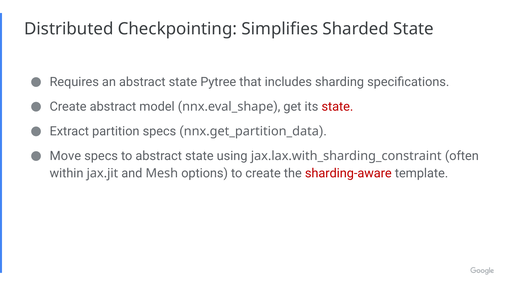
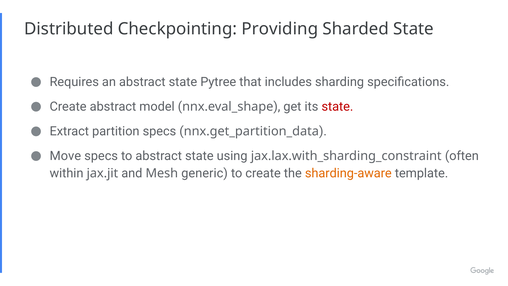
Simplifies: Simplifies -> Providing (280, 29)
options: options -> generic (205, 173)
sharding-aware colour: red -> orange (348, 173)
